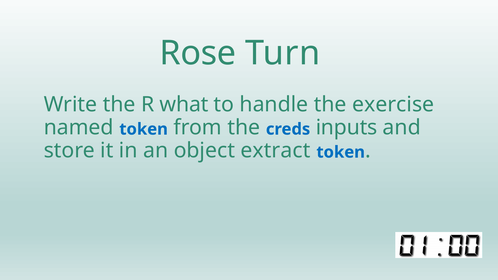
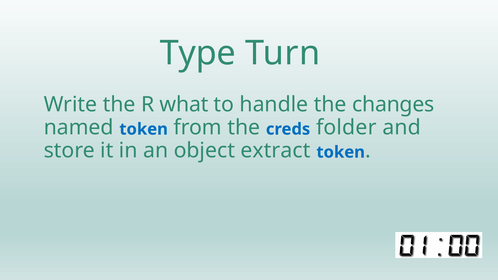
Rose: Rose -> Type (198, 53)
exercise: exercise -> changes (393, 105)
inputs: inputs -> folder (346, 128)
